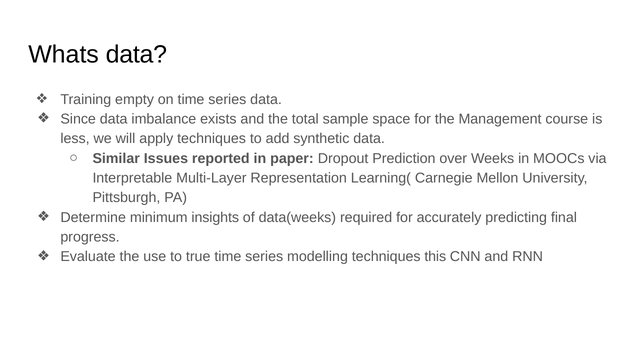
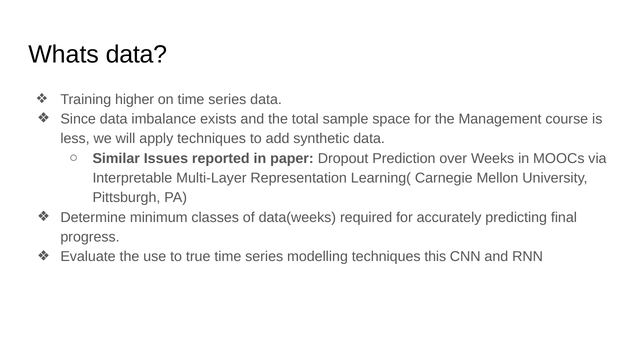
empty: empty -> higher (135, 99)
insights: insights -> classes (215, 217)
